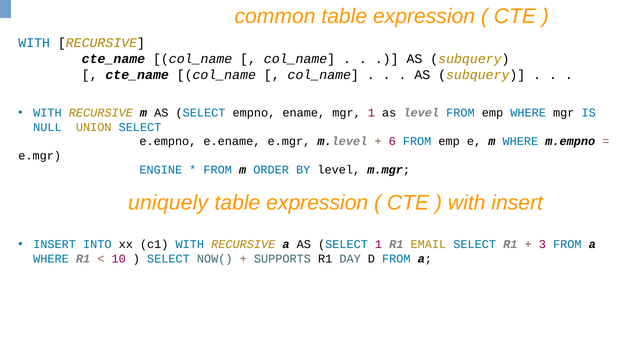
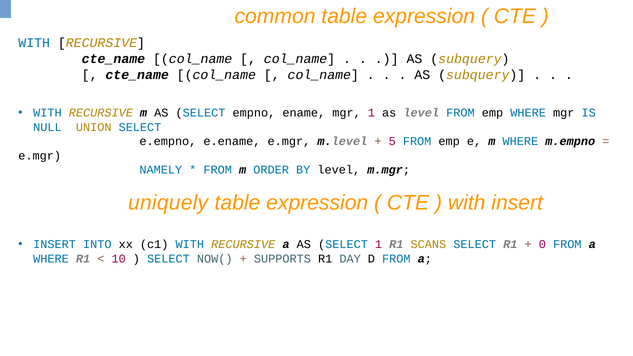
6: 6 -> 5 (392, 141)
ENGINE: ENGINE -> NAMELY (161, 170)
EMAIL: EMAIL -> SCANS (428, 244)
3: 3 -> 0 (542, 244)
